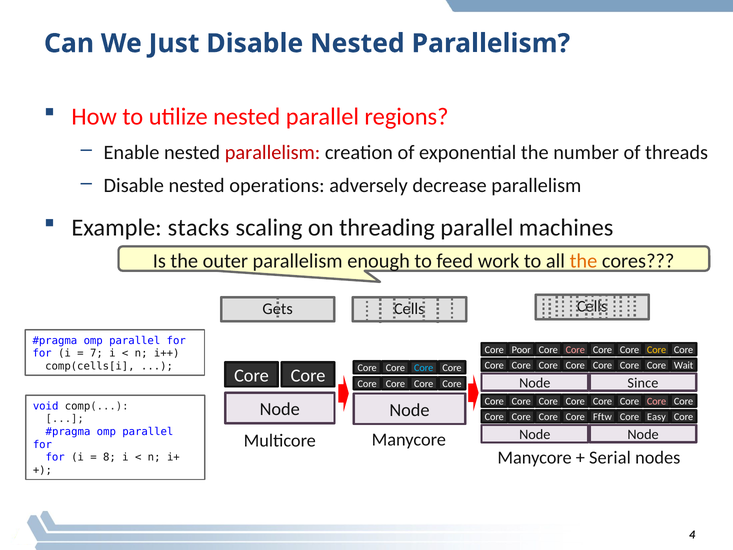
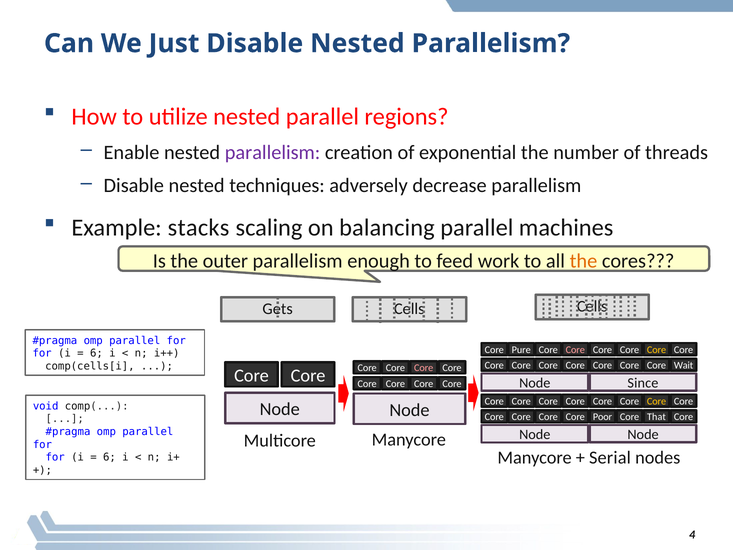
parallelism colour: red -> purple (273, 152)
operations: operations -> techniques (277, 186)
threading: threading -> balancing (387, 228)
Poor: Poor -> Pure (521, 350)
7: 7 -> 6 (96, 353)
Core colour: light blue -> pink (424, 368)
Core colour: pink -> yellow (657, 401)
Fftw: Fftw -> Poor (603, 417)
Easy: Easy -> That (656, 417)
8: 8 -> 6 (109, 457)
